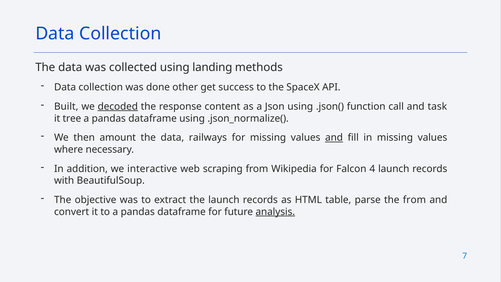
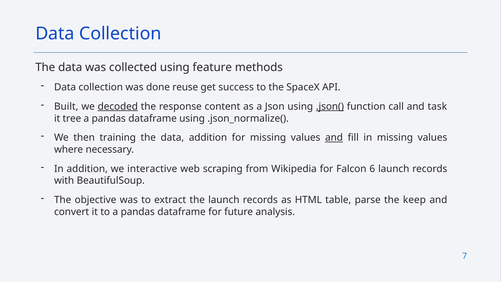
landing: landing -> feature (212, 67)
other: other -> reuse (185, 87)
.json( underline: none -> present (330, 106)
amount: amount -> training (118, 138)
data railways: railways -> addition (208, 138)
4: 4 -> 6 (372, 169)
the from: from -> keep (414, 200)
analysis underline: present -> none (275, 212)
